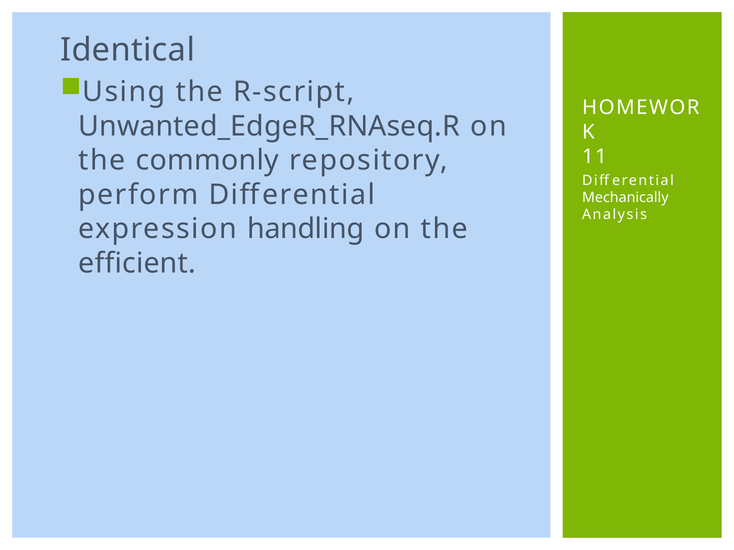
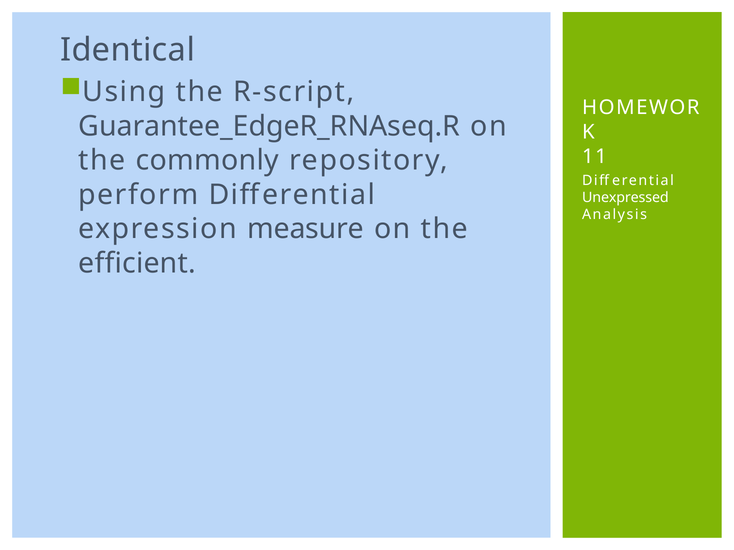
Unwanted_EdgeR_RNAseq.R: Unwanted_EdgeR_RNAseq.R -> Guarantee_EdgeR_RNAseq.R (269, 126)
Mechanically: Mechanically -> Unexpressed (625, 198)
handling: handling -> measure (306, 229)
